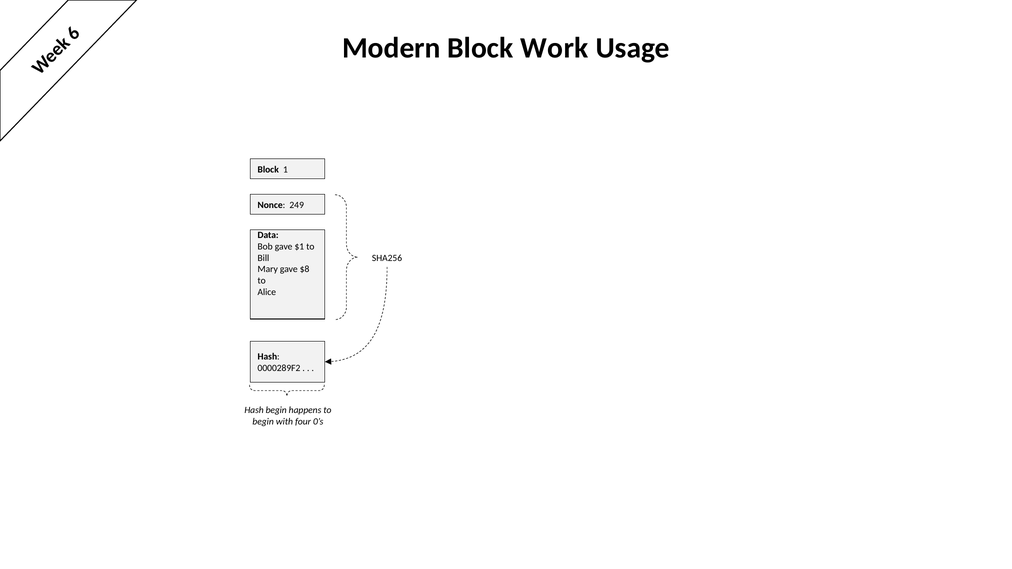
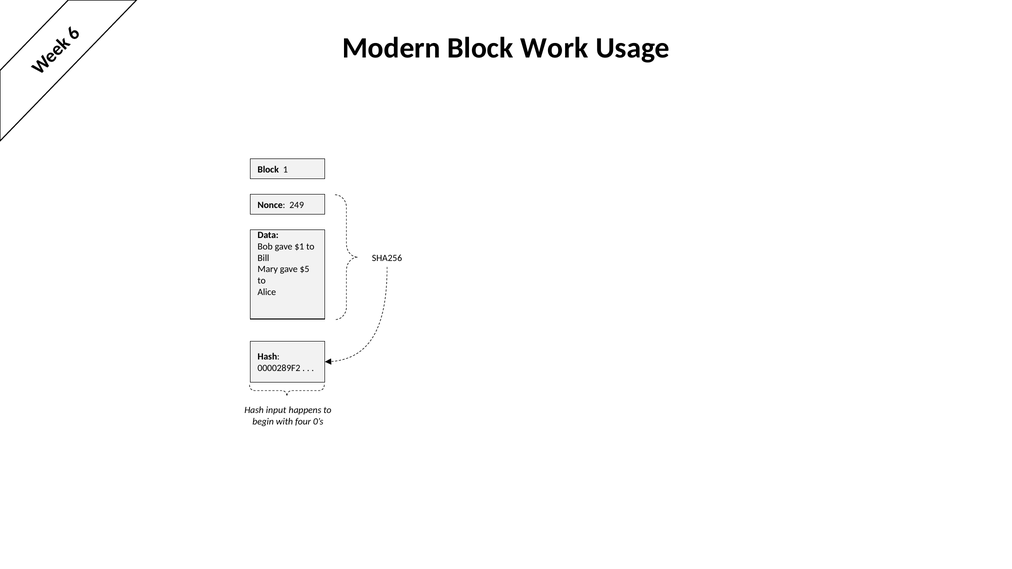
$8: $8 -> $5 (305, 269)
Hash begin: begin -> input (276, 410)
